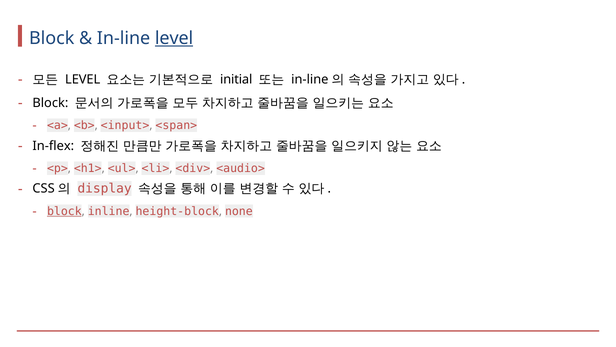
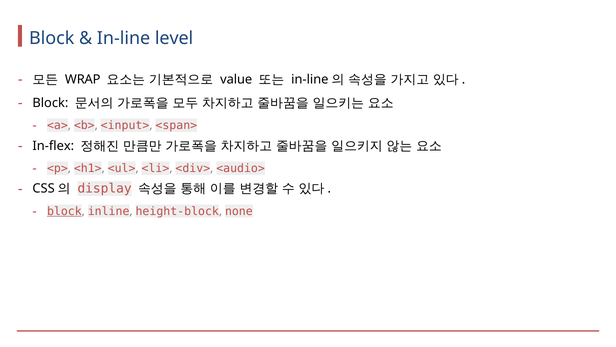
level underline: present -> none (174, 38)
LEVEL: LEVEL -> WRAP (83, 79)
initial: initial -> value (236, 79)
